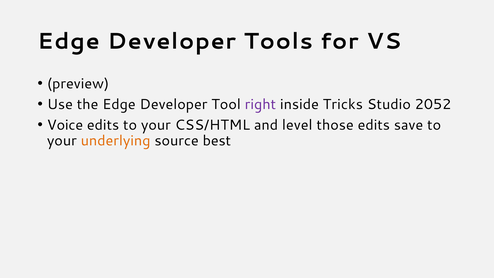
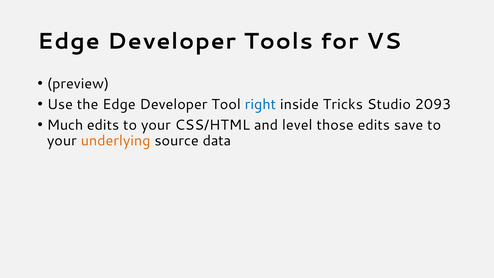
right colour: purple -> blue (260, 104)
2052: 2052 -> 2093 (433, 104)
Voice: Voice -> Much (65, 125)
best: best -> data (217, 141)
